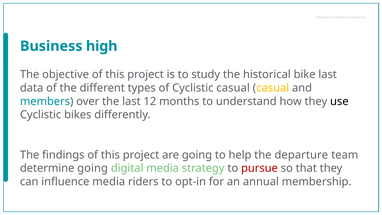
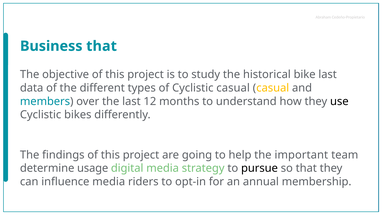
Business high: high -> that (102, 46)
departure: departure -> important (301, 155)
determine going: going -> usage (93, 168)
pursue colour: red -> black (259, 168)
